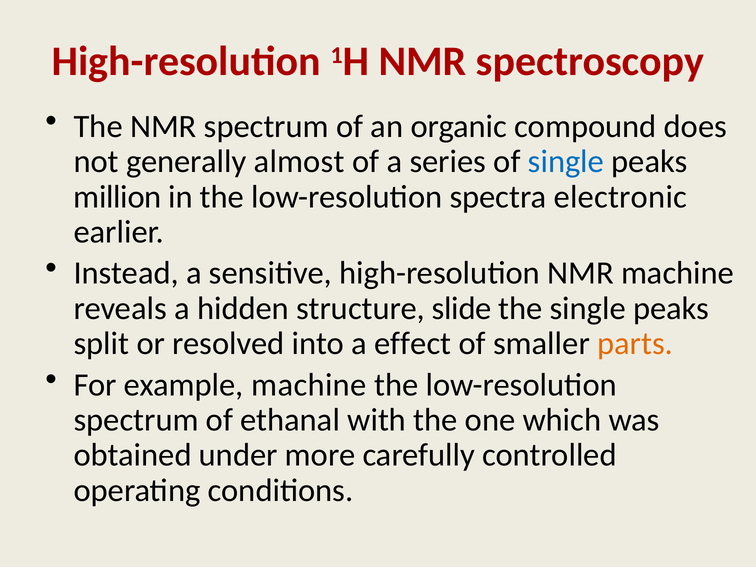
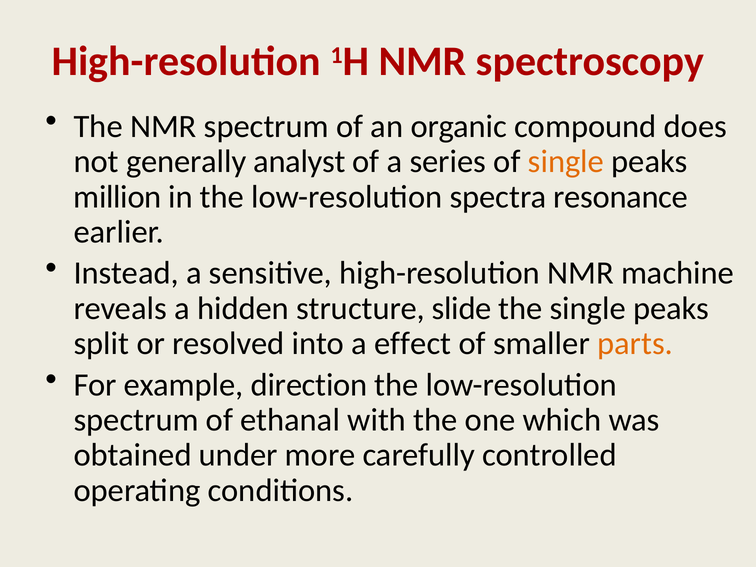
almost: almost -> analyst (299, 162)
single colour: blue -> orange (566, 162)
electronic: electronic -> resonance (621, 197)
example machine: machine -> direction (309, 385)
